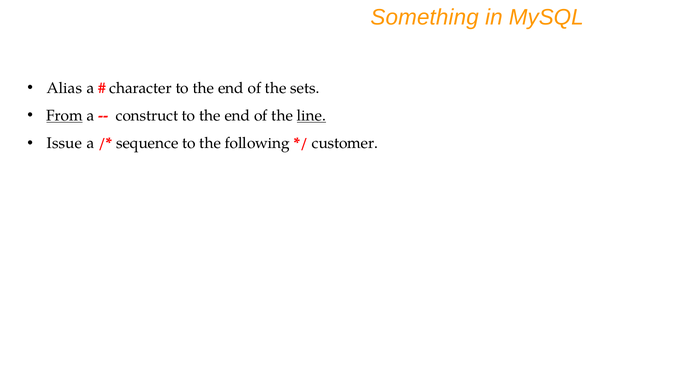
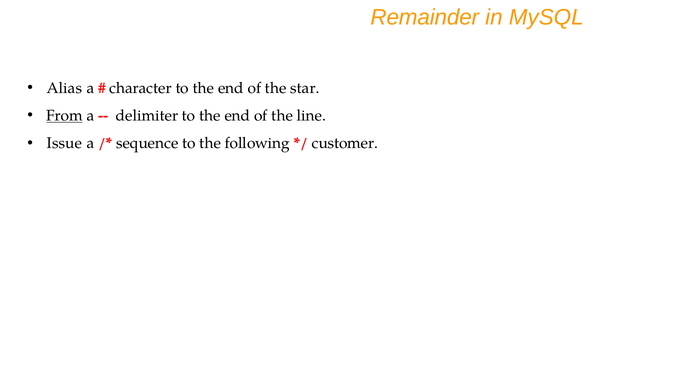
Something: Something -> Remainder (425, 18)
sets: sets -> star (305, 88)
construct: construct -> delimiter (147, 116)
line underline: present -> none (311, 116)
